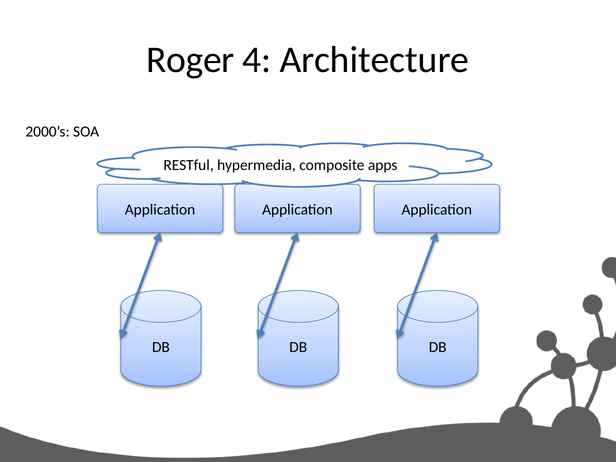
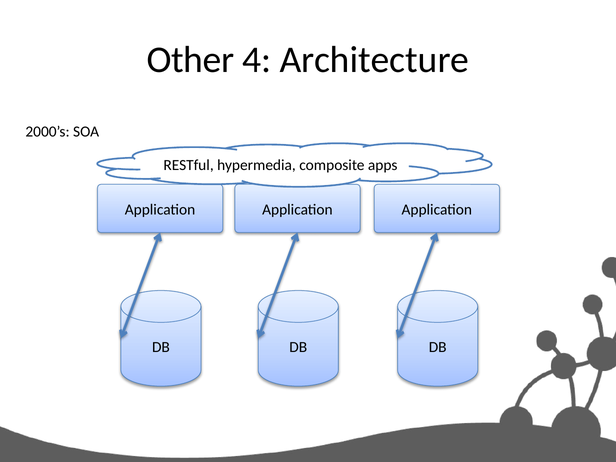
Roger: Roger -> Other (190, 60)
